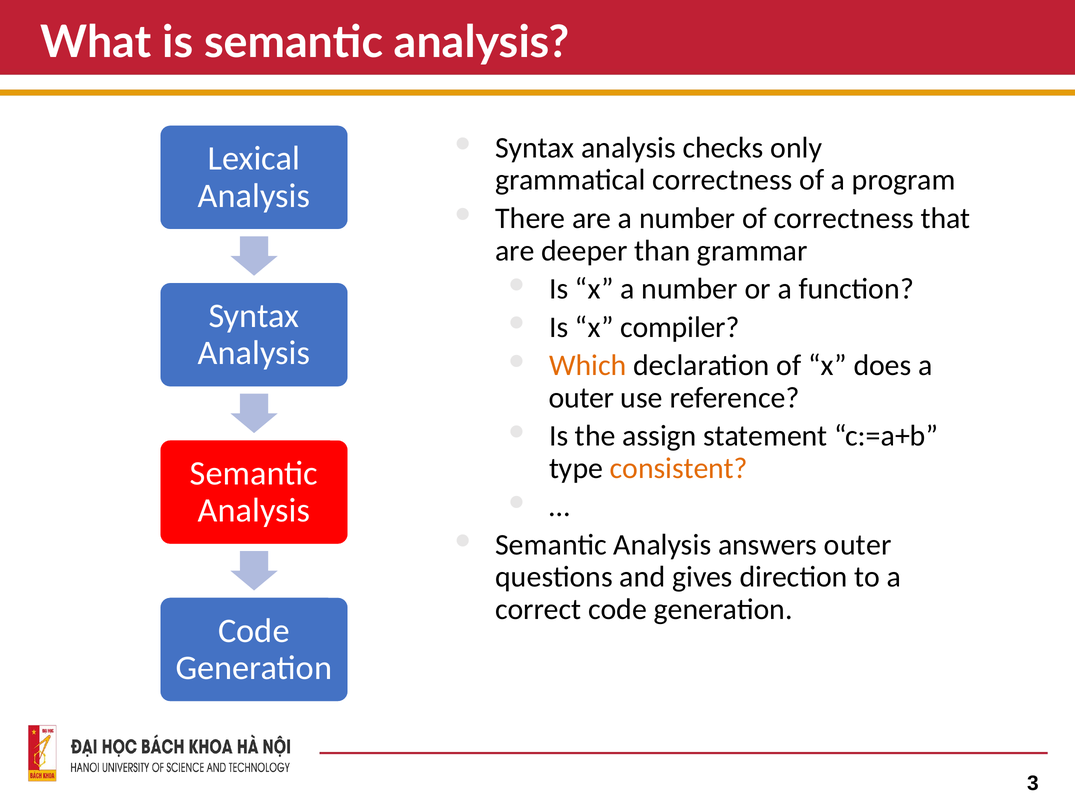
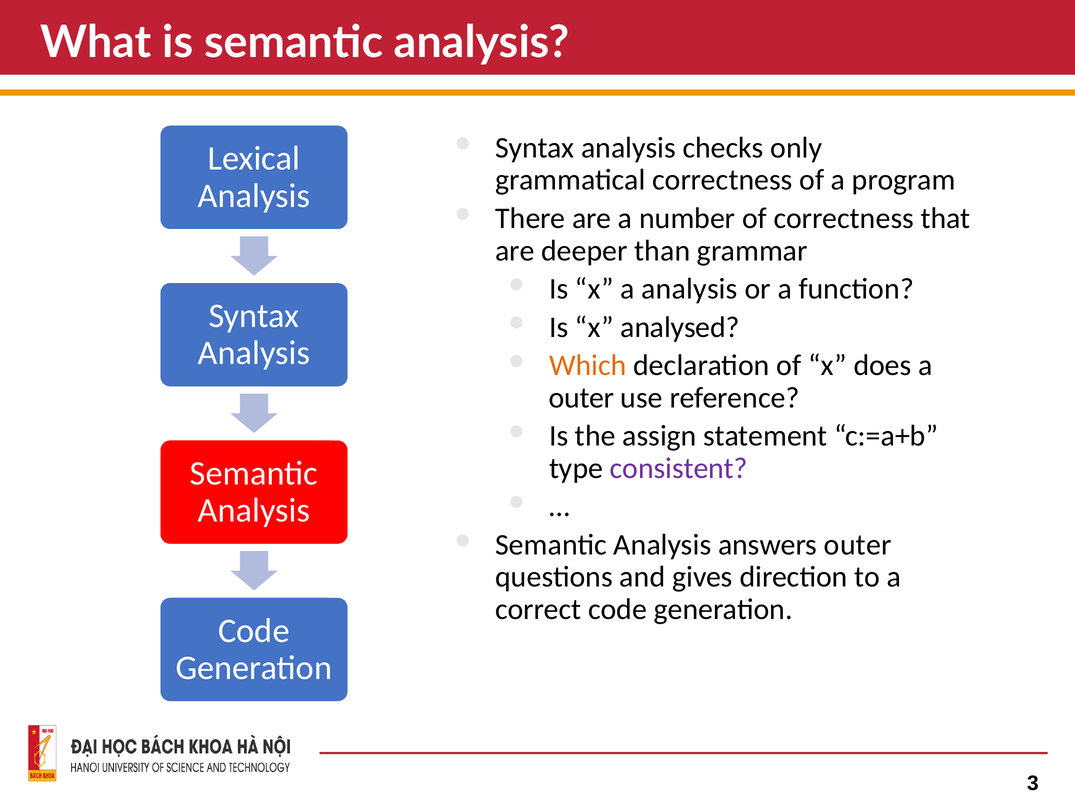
x a number: number -> analysis (689, 289)
compiler: compiler -> analysed (680, 327)
consistent colour: orange -> purple (679, 468)
